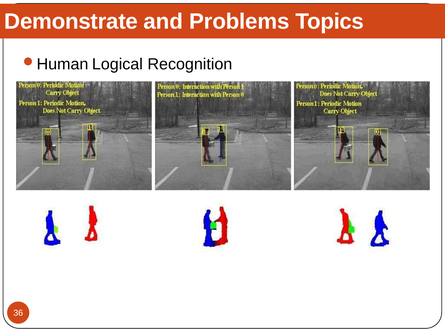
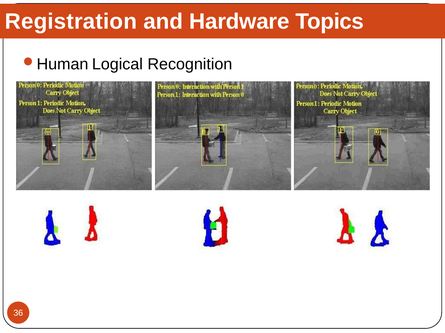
Demonstrate: Demonstrate -> Registration (71, 22)
Problems: Problems -> Hardware (239, 22)
